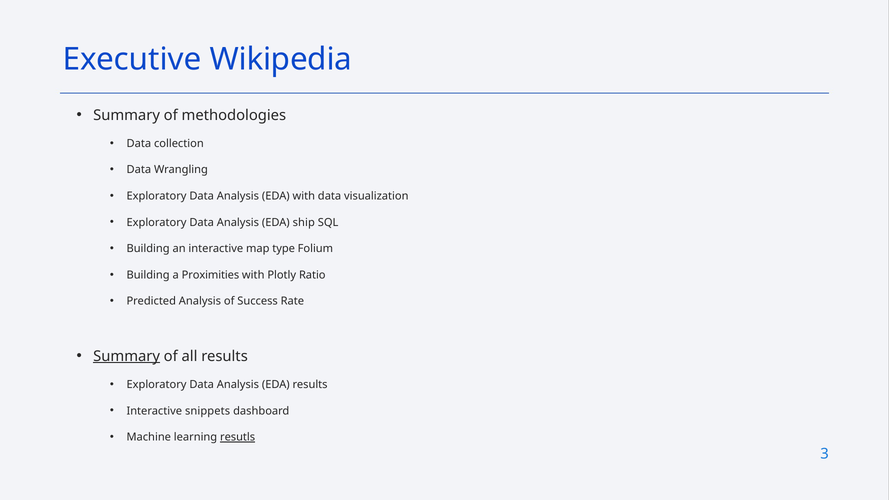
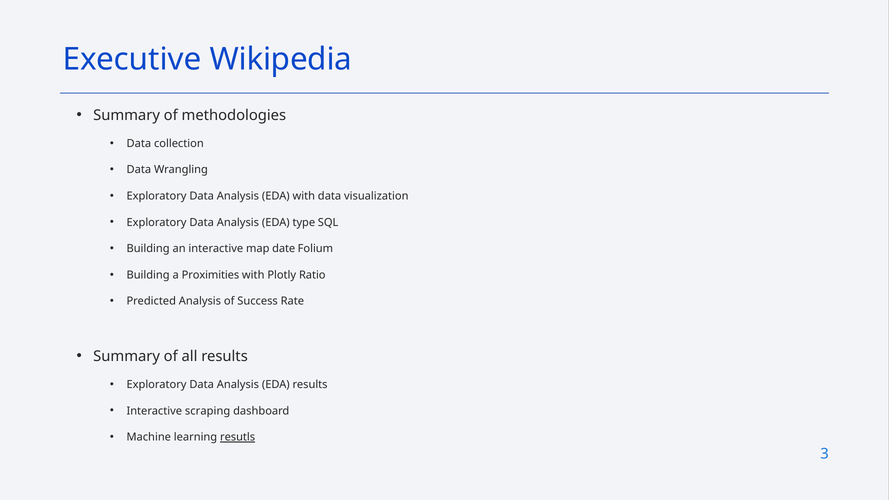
ship: ship -> type (304, 222)
type: type -> date (284, 249)
Summary underline: present -> none (127, 356)
snippets: snippets -> scraping (208, 411)
